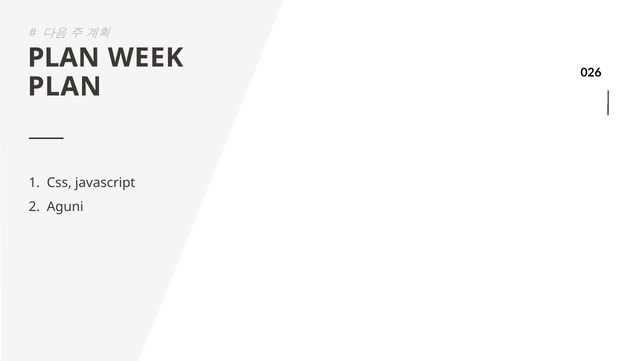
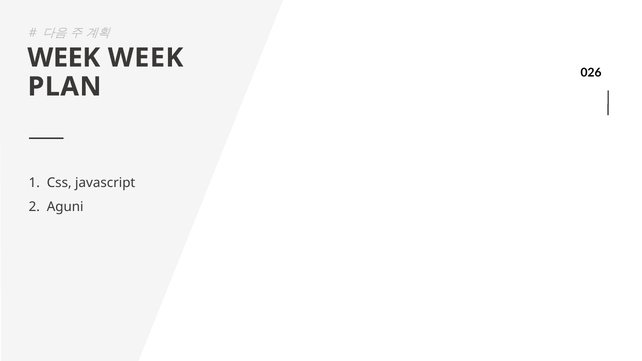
PLAN: PLAN -> WEEK (64, 58)
